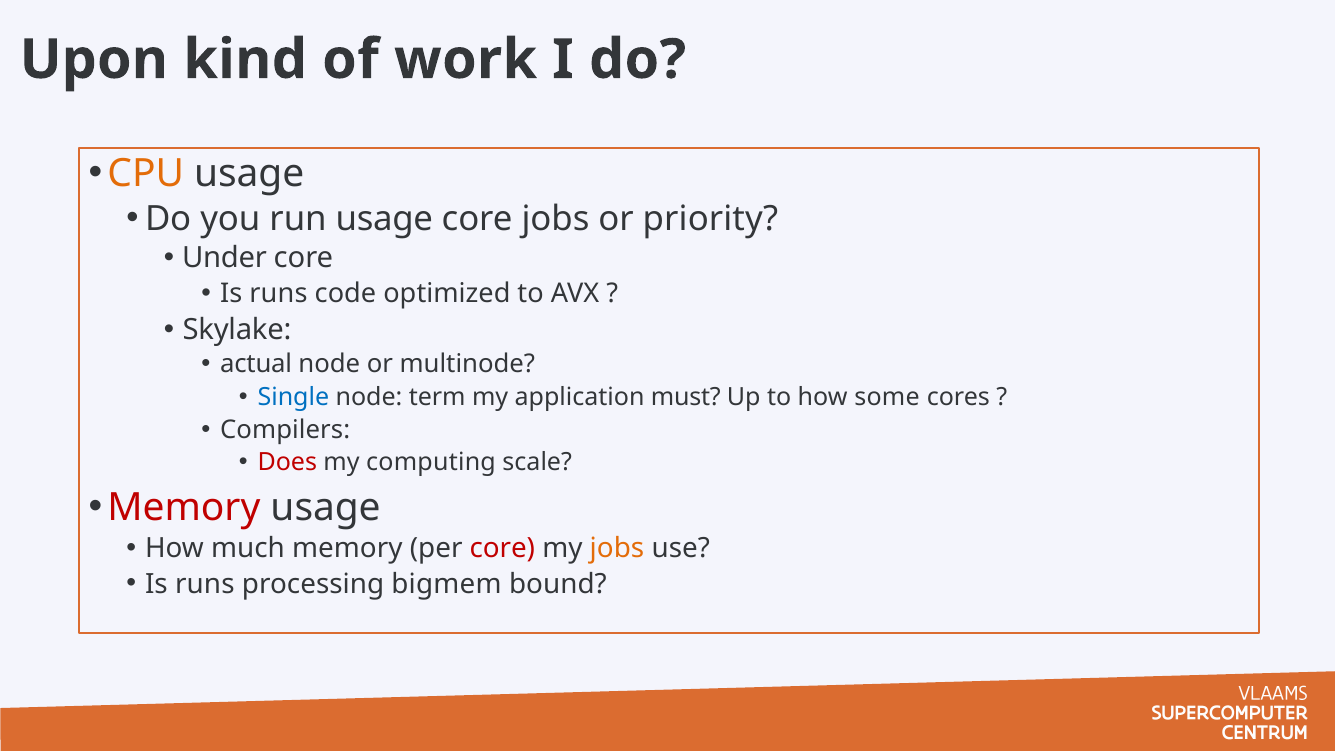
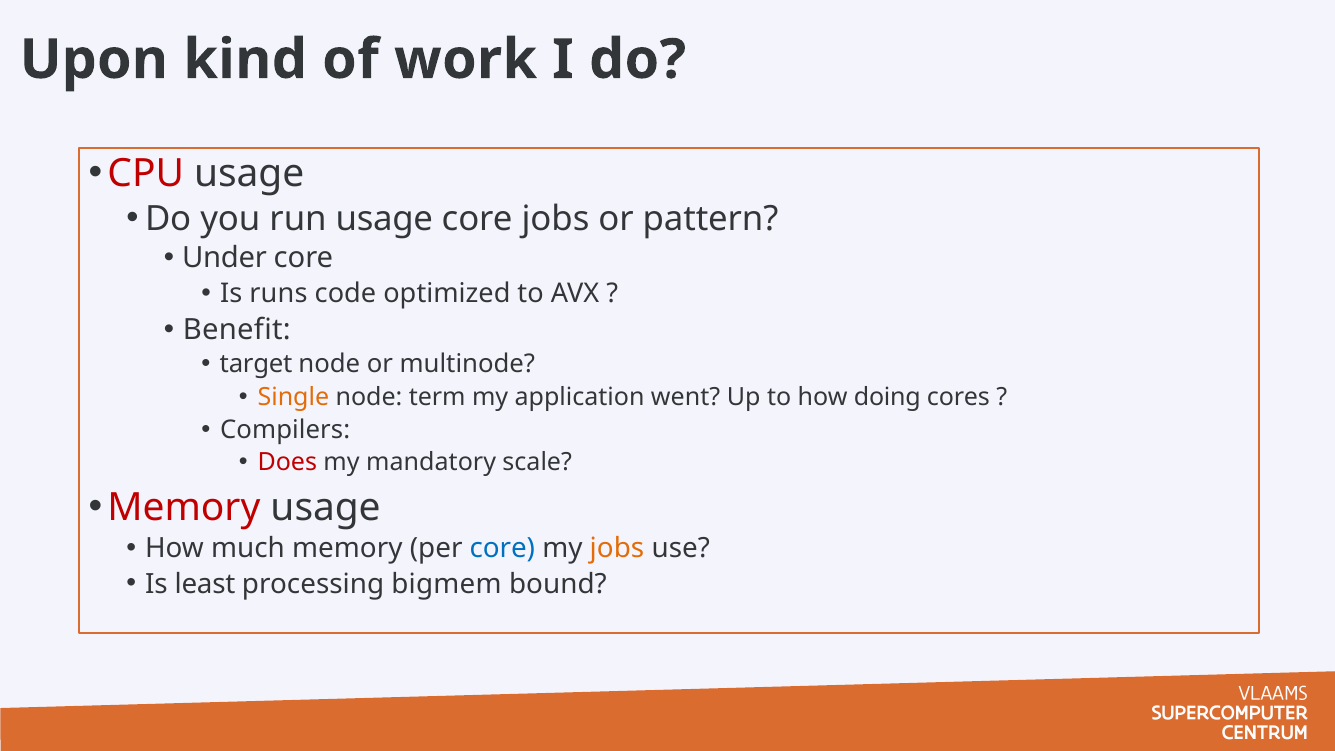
CPU colour: orange -> red (146, 174)
priority: priority -> pattern (711, 219)
Skylake: Skylake -> Benefit (237, 330)
actual: actual -> target (256, 364)
Single colour: blue -> orange (293, 397)
must: must -> went (686, 397)
some: some -> doing (887, 397)
computing: computing -> mandatory (431, 462)
core colour: red -> blue (502, 549)
runs: runs -> least (205, 584)
